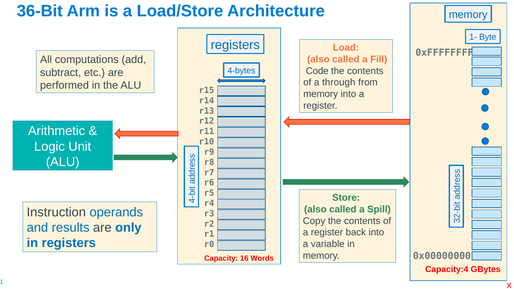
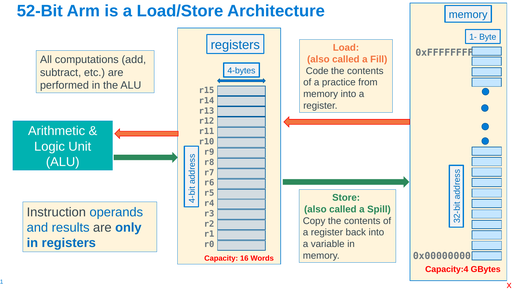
36-Bit: 36-Bit -> 52-Bit (40, 11)
through: through -> practice (339, 82)
